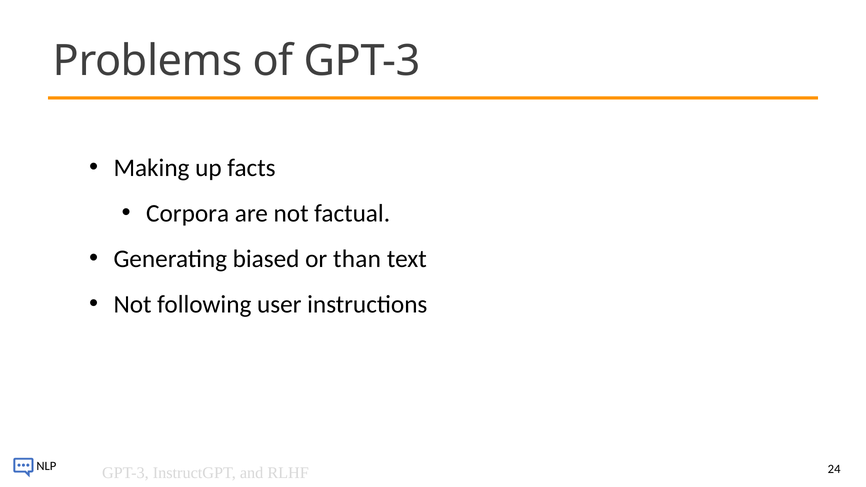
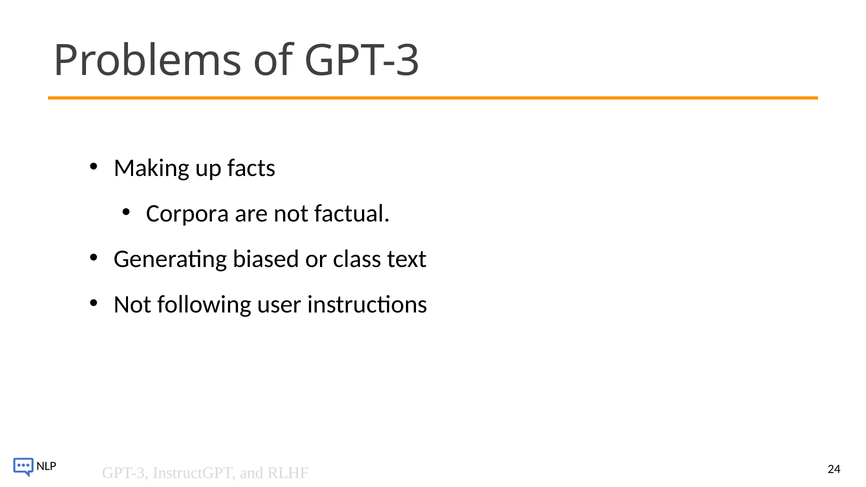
than: than -> class (357, 259)
